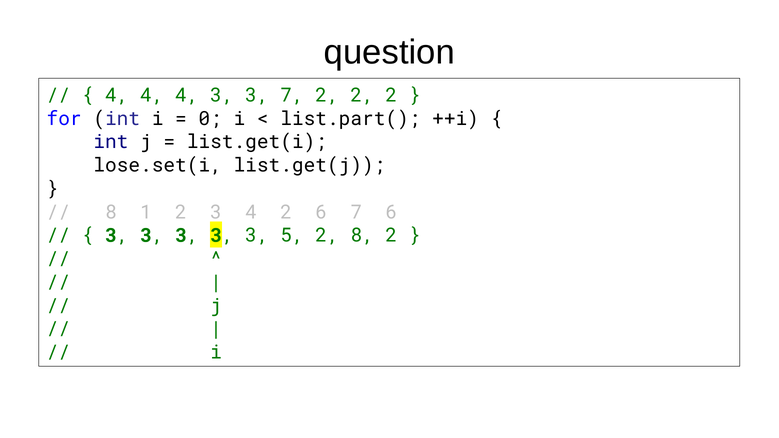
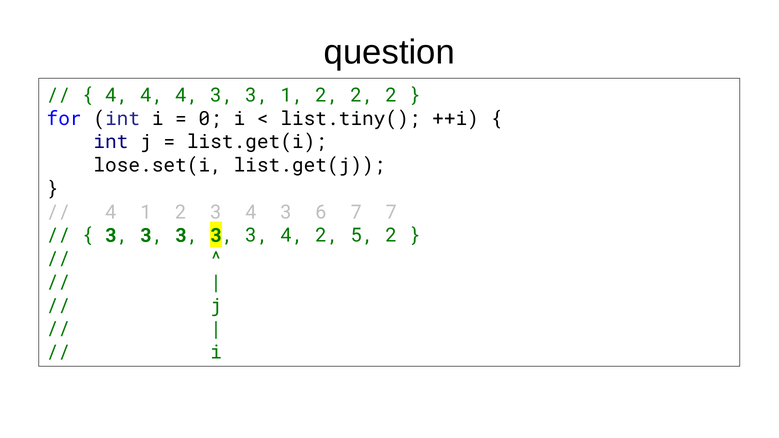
3 7: 7 -> 1 (292, 95)
list.part(: list.part( -> list.tiny( (350, 119)
8: 8 -> 4 (111, 212)
2: 2 -> 3 (286, 212)
7 6: 6 -> 7 (391, 212)
3 3 5: 5 -> 4 (292, 236)
2 8: 8 -> 5 (362, 236)
